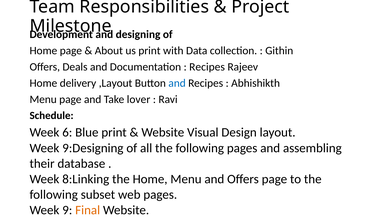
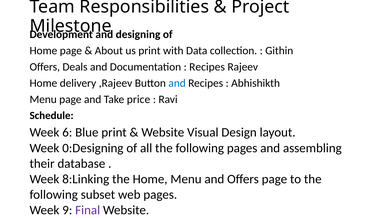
,Layout: ,Layout -> ,Rajeev (116, 83)
lover: lover -> price (139, 99)
9:Designing: 9:Designing -> 0:Designing (93, 148)
Final colour: orange -> purple (88, 210)
